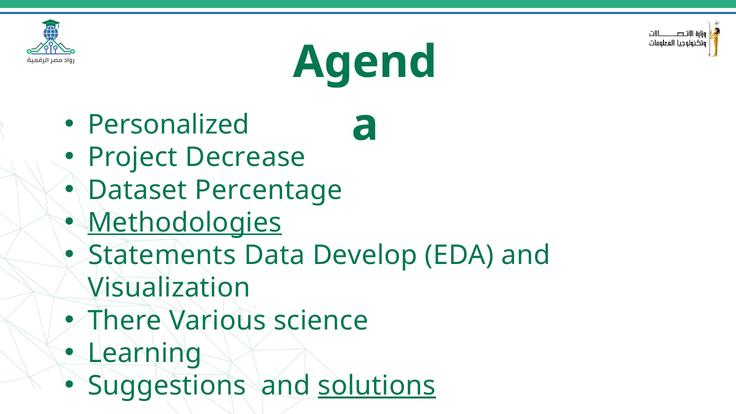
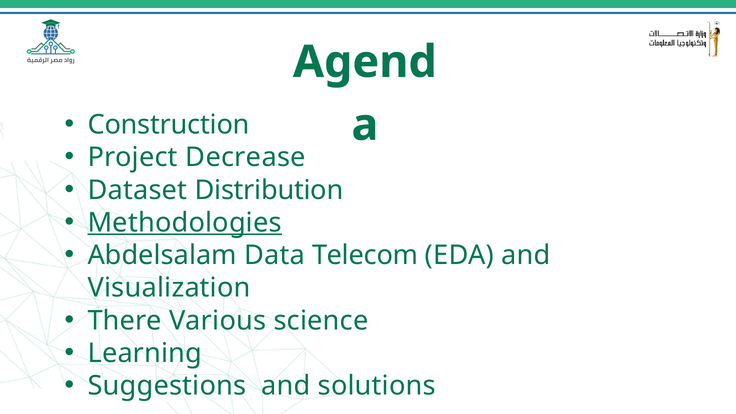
Personalized: Personalized -> Construction (169, 125)
Percentage: Percentage -> Distribution (269, 190)
Statements: Statements -> Abdelsalam (162, 255)
Develop: Develop -> Telecom (365, 255)
solutions underline: present -> none (377, 386)
